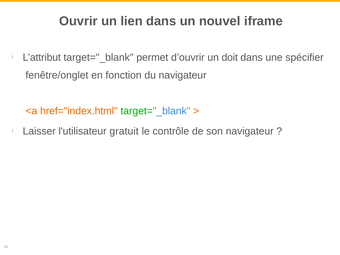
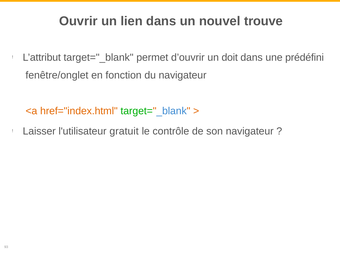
iframe: iframe -> trouve (263, 21)
spécifier: spécifier -> prédéfini (305, 57)
